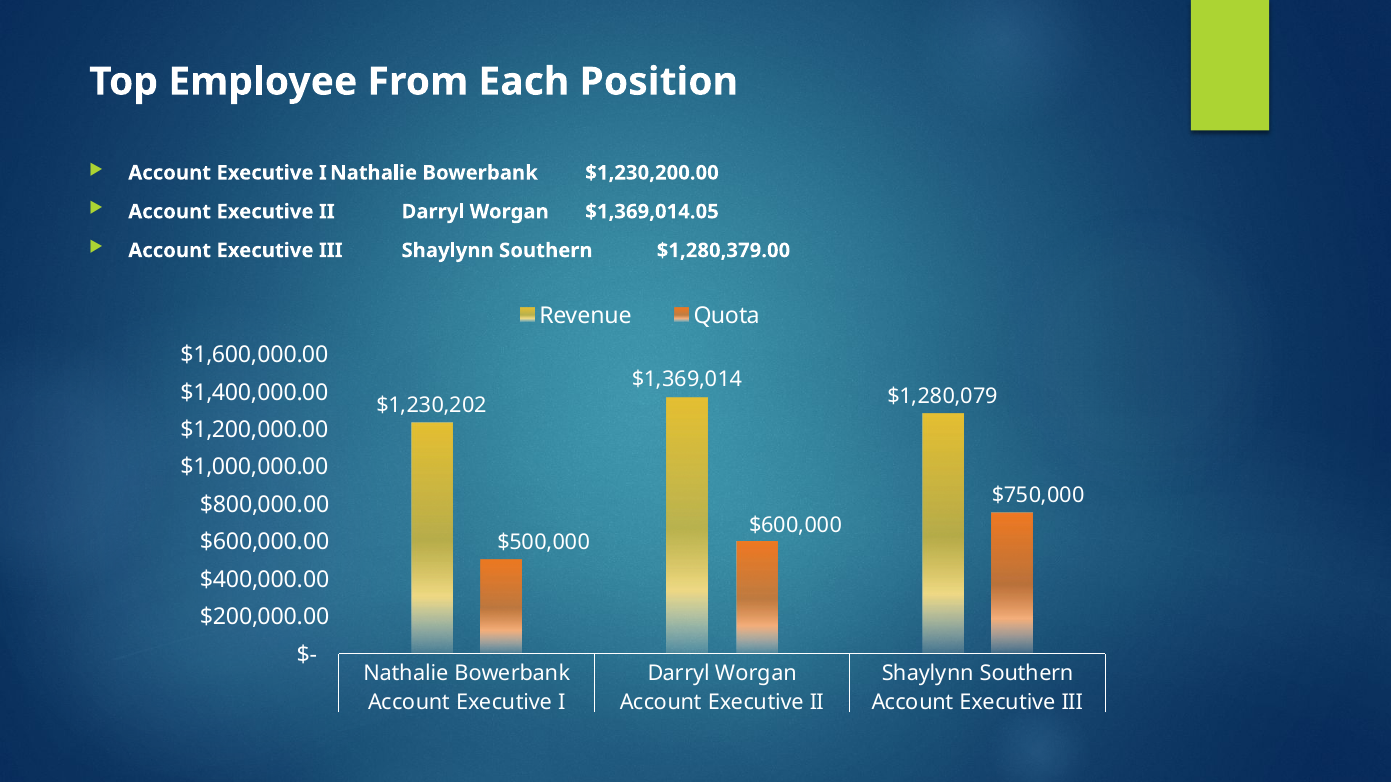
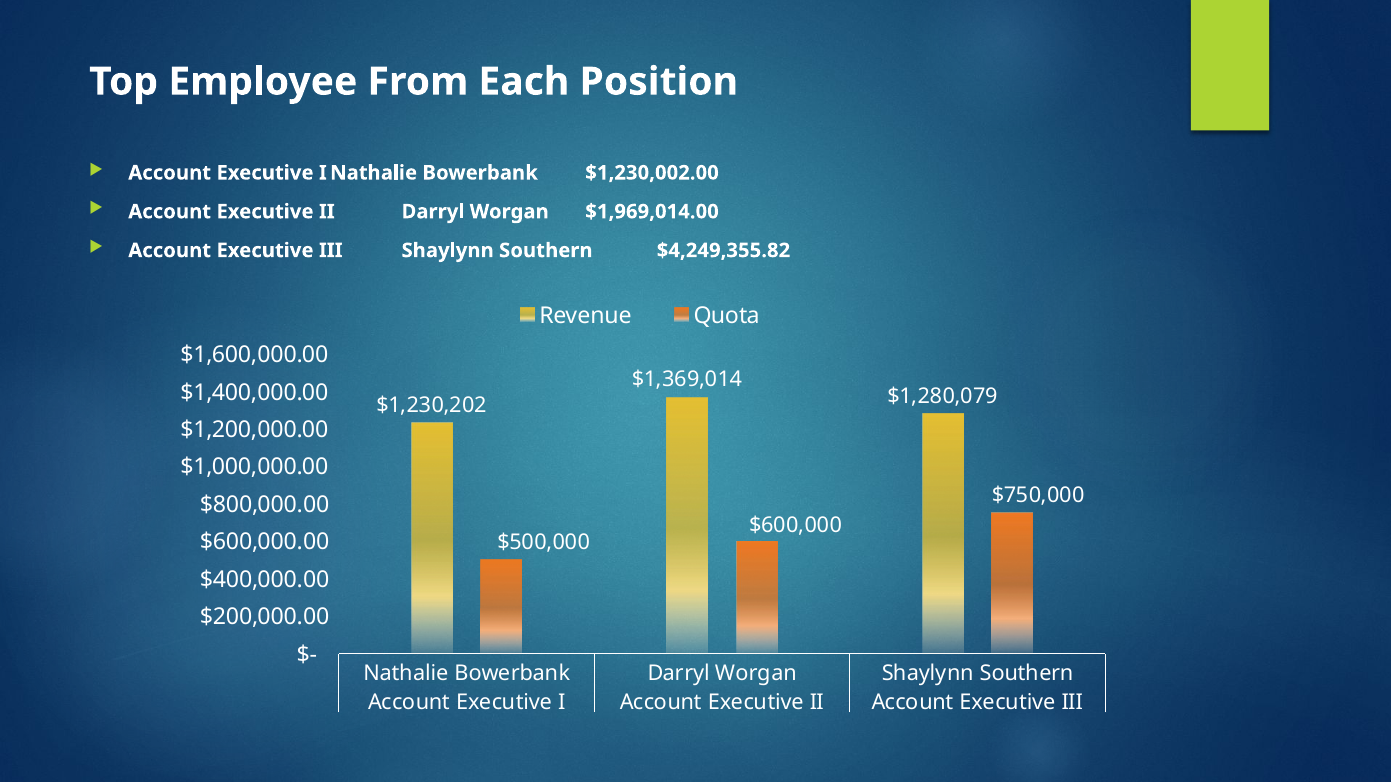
$1,230,200.00: $1,230,200.00 -> $1,230,002.00 (652, 173)
$1,369,014.05: $1,369,014.05 -> $1,969,014.00 (652, 212)
$1,280,379.00: $1,280,379.00 -> $4,249,355.82 (723, 251)
